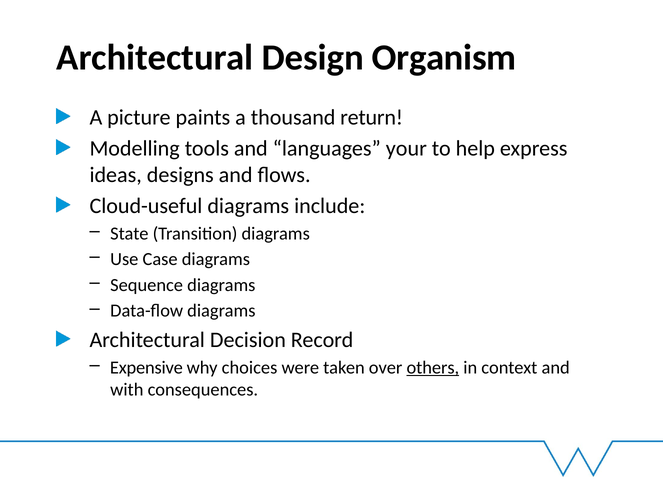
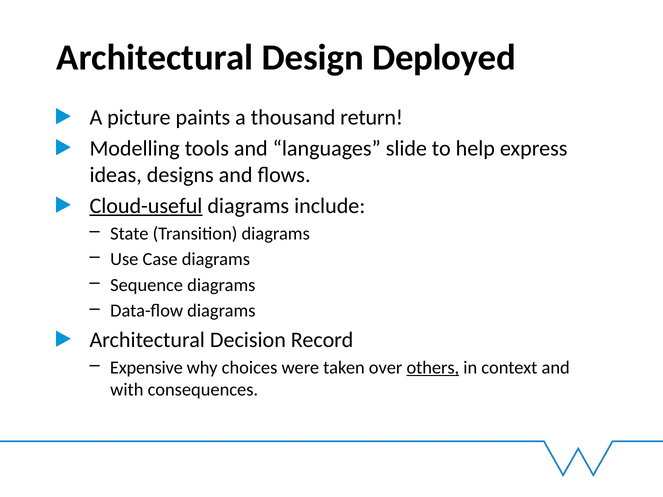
Organism: Organism -> Deployed (444, 58)
your: your -> slide (406, 149)
Cloud-useful underline: none -> present (146, 206)
